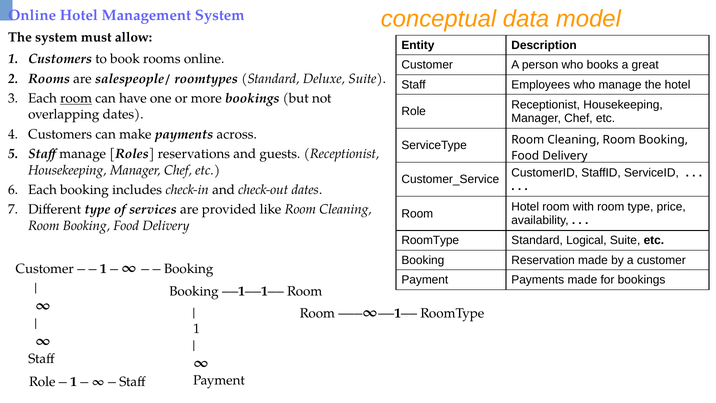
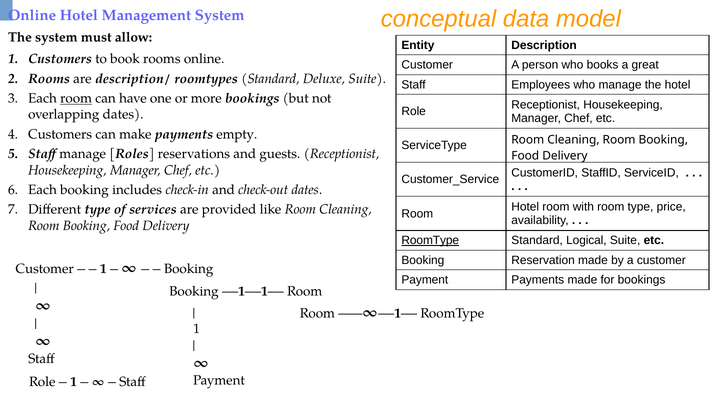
salespeople/: salespeople/ -> description/ (133, 79)
across: across -> empty (237, 134)
RoomType underline: none -> present (430, 240)
